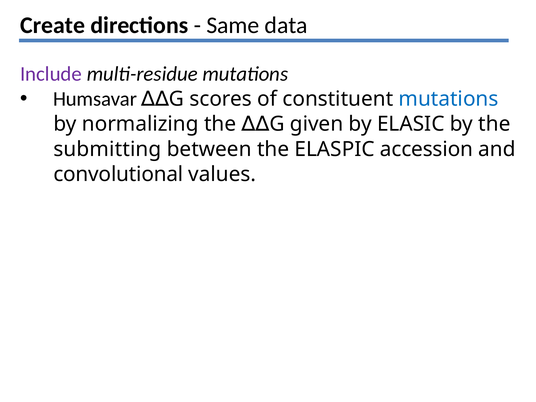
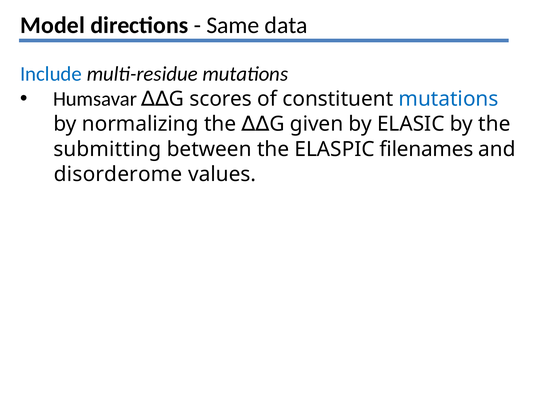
Create: Create -> Model (52, 25)
Include colour: purple -> blue (51, 74)
accession: accession -> filenames (427, 149)
convolutional: convolutional -> disorderome (118, 174)
